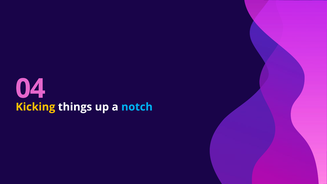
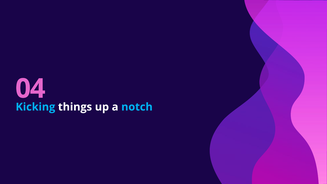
Kicking colour: yellow -> light blue (35, 107)
